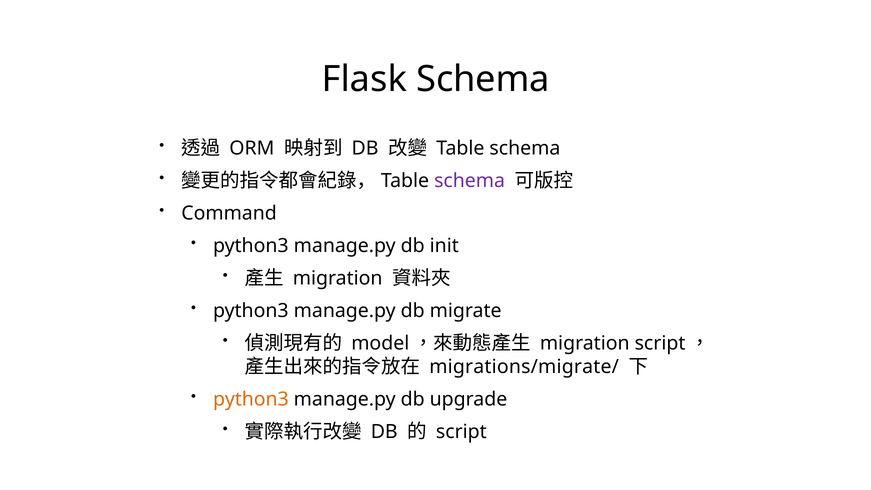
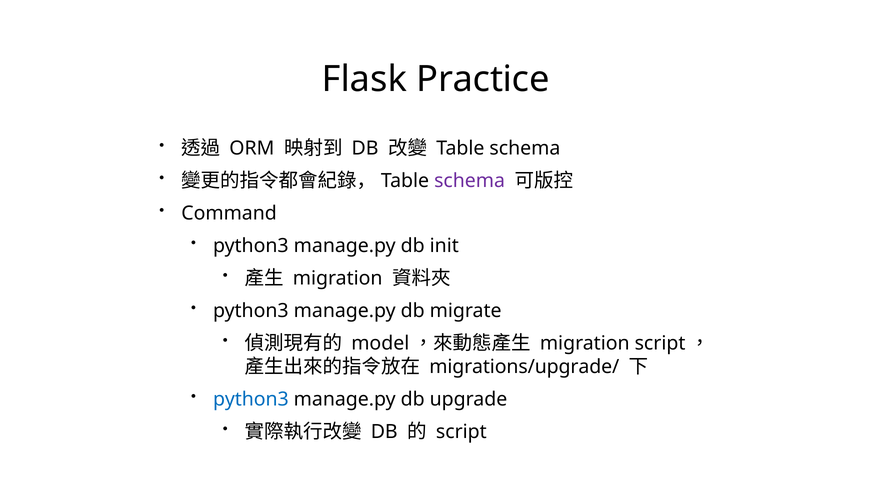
Flask Schema: Schema -> Practice (483, 79)
migrations/migrate/: migrations/migrate/ -> migrations/upgrade/ (524, 367)
python3 colour: orange -> blue (251, 399)
